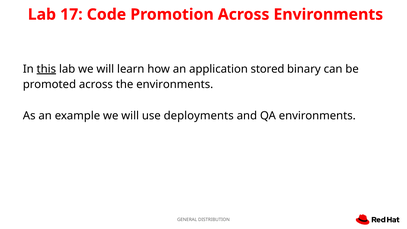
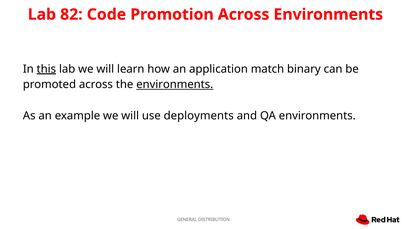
17: 17 -> 82 (71, 14)
stored: stored -> match (267, 69)
environments underline: none -> present (175, 85)
